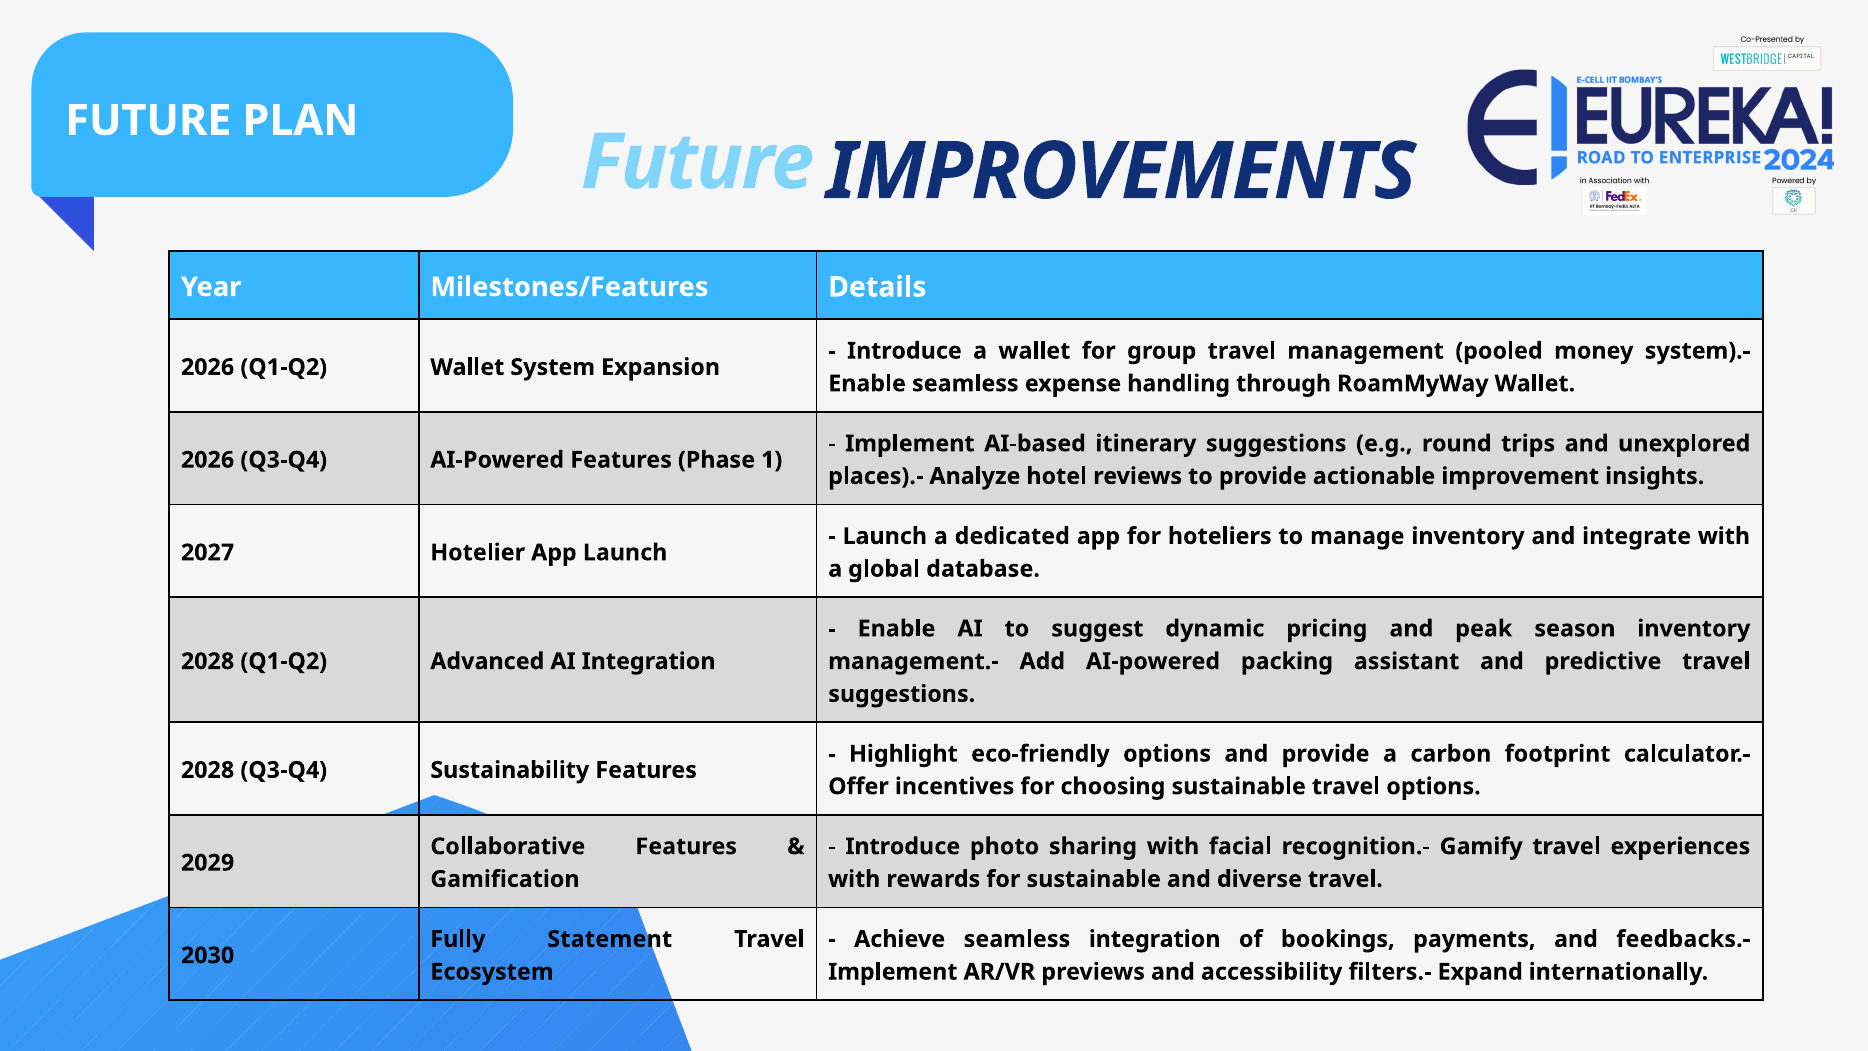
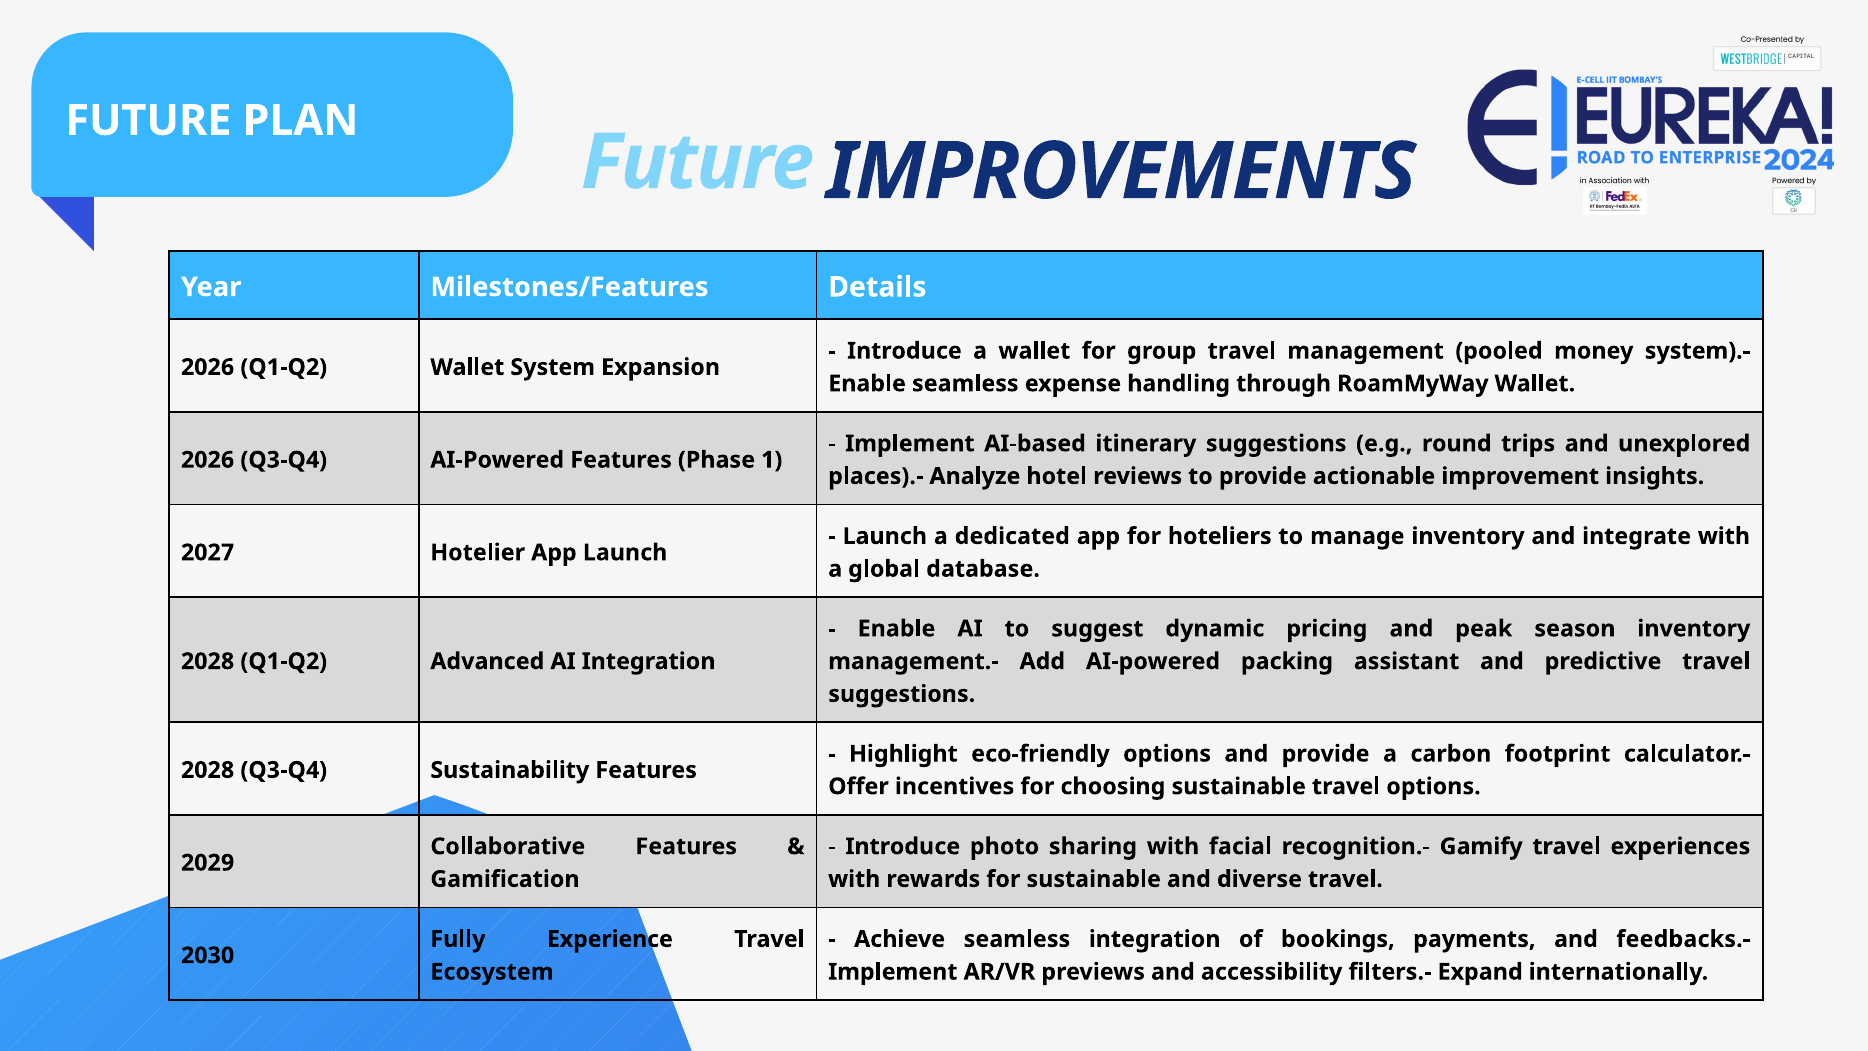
Statement: Statement -> Experience (610, 939)
